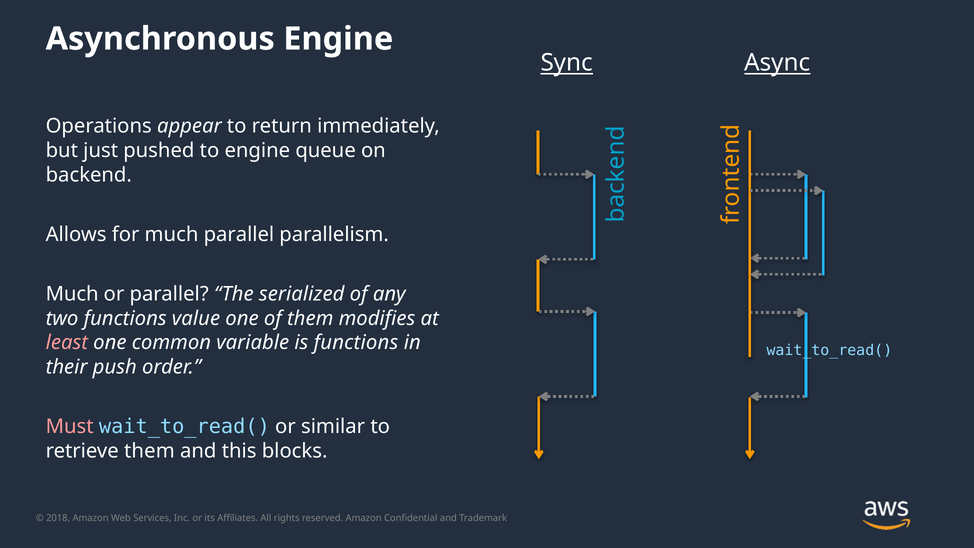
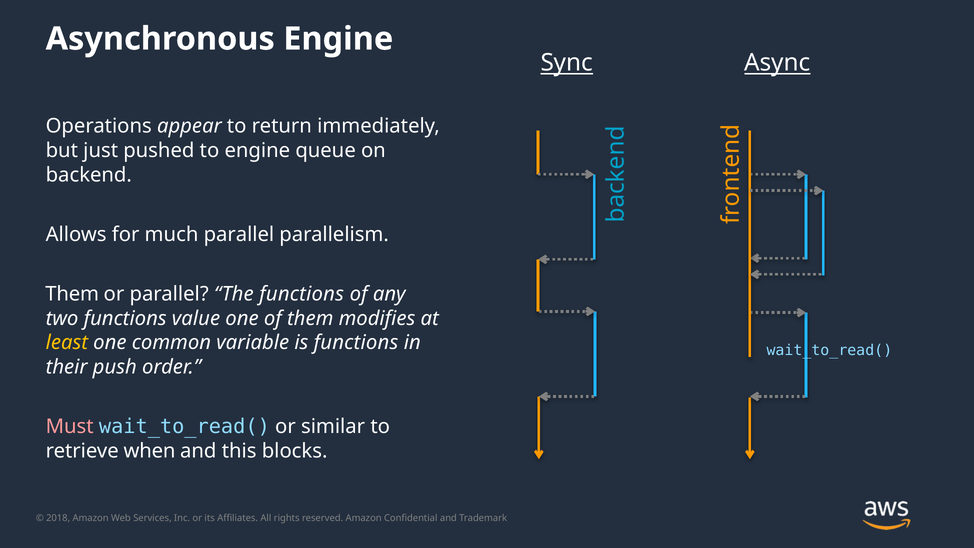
Much: Much -> Them (72, 294)
The serialized: serialized -> functions (302, 294)
least colour: pink -> yellow (67, 343)
retrieve them: them -> when (150, 451)
